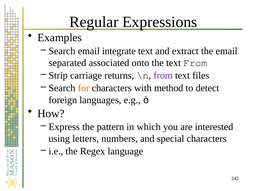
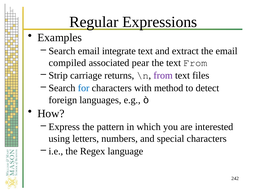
separated: separated -> compiled (67, 63)
onto: onto -> pear (140, 63)
for colour: orange -> blue (84, 88)
